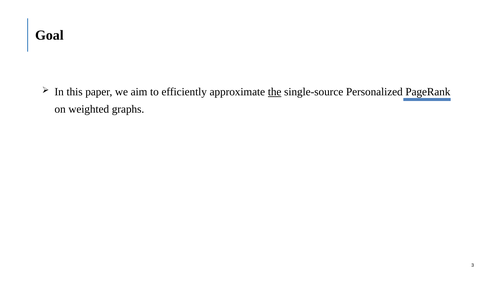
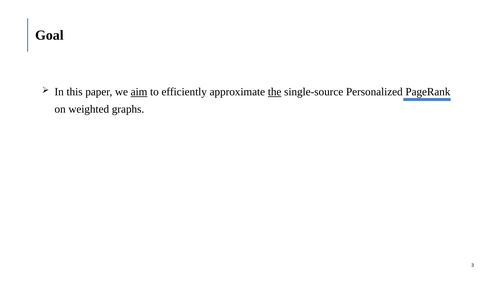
aim underline: none -> present (139, 92)
